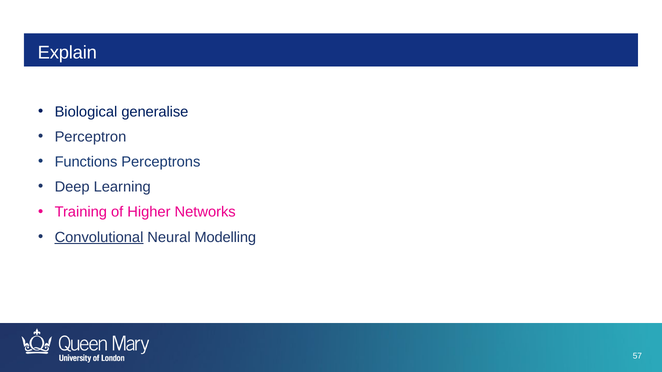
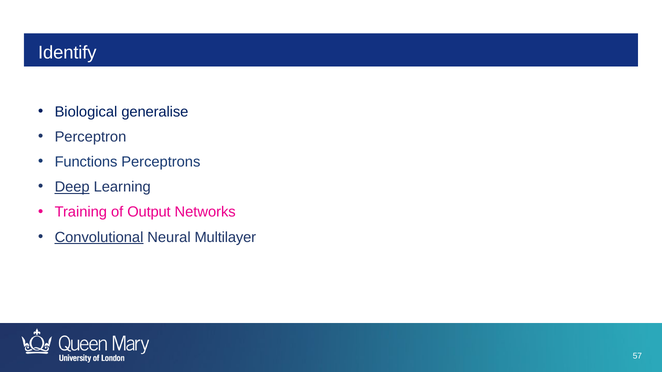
Explain: Explain -> Identify (67, 52)
Deep underline: none -> present (72, 187)
Higher: Higher -> Output (149, 212)
Modelling: Modelling -> Multilayer (225, 237)
